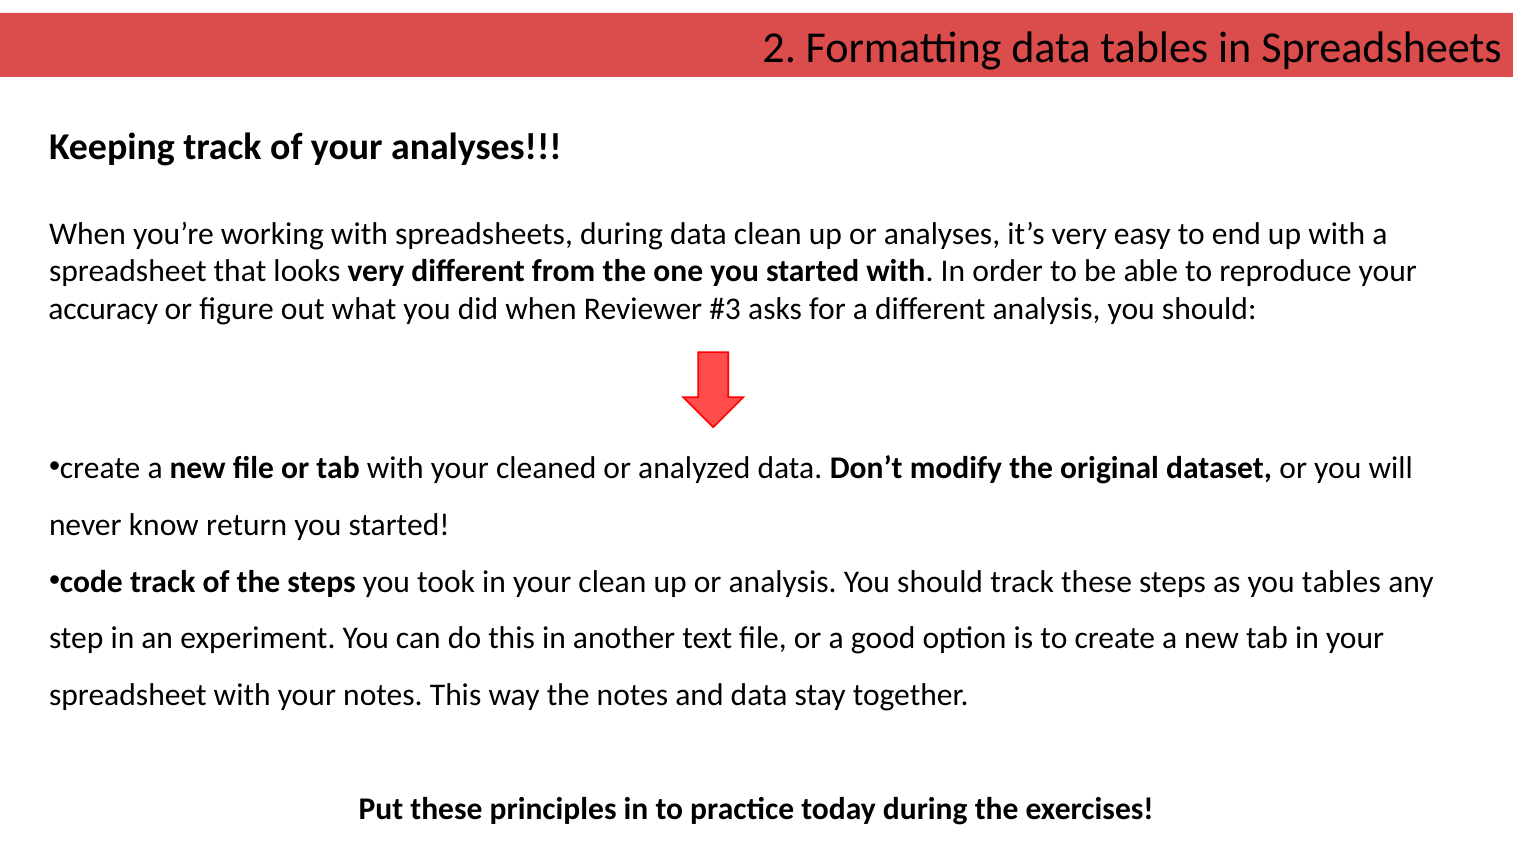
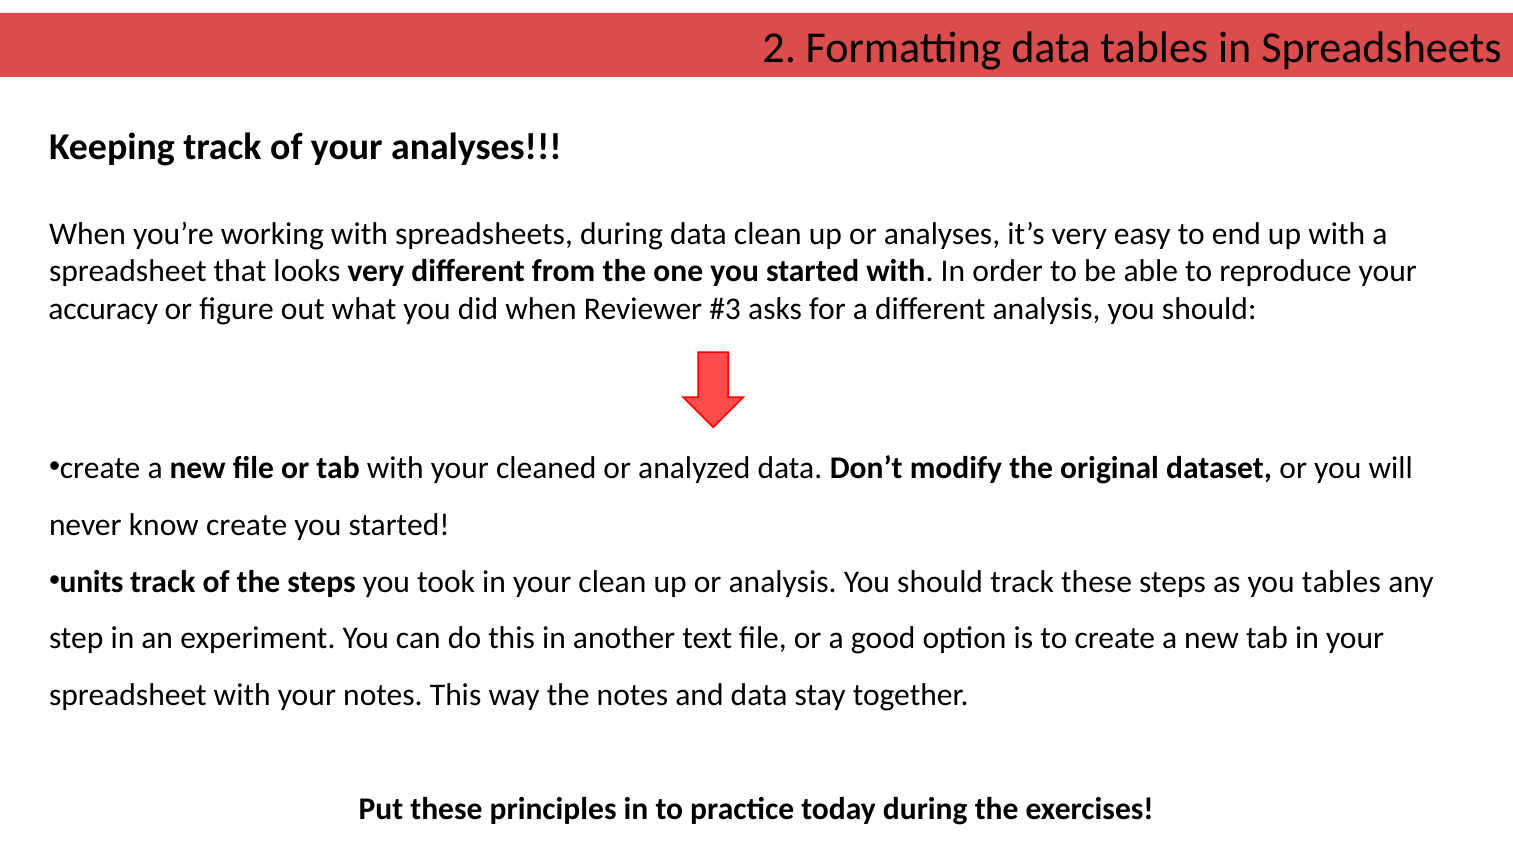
know return: return -> create (247, 525)
code: code -> units (92, 582)
